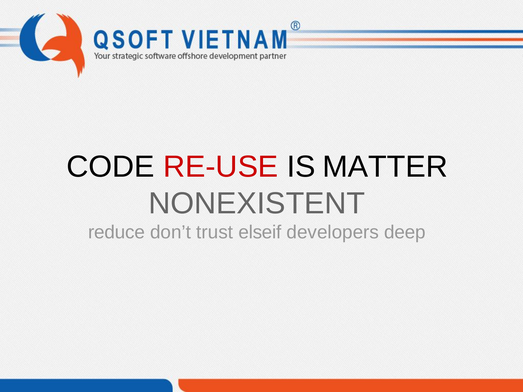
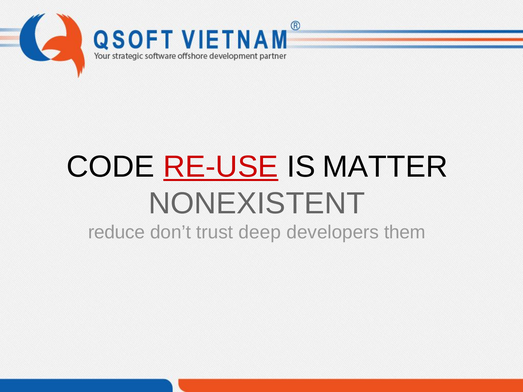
RE-USE underline: none -> present (221, 167)
elseif: elseif -> deep (260, 232)
deep: deep -> them (405, 232)
